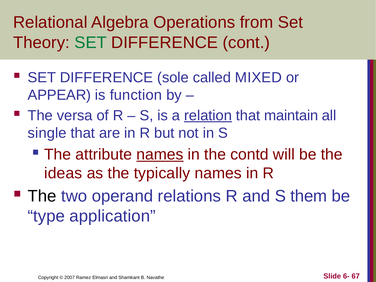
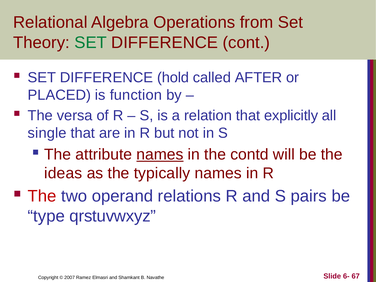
sole: sole -> hold (173, 77)
MIXED: MIXED -> AFTER (259, 77)
APPEAR: APPEAR -> PLACED (59, 95)
relation underline: present -> none (208, 116)
maintain: maintain -> explicitly (291, 116)
The colour: black -> red (42, 196)
them: them -> pairs (309, 196)
application: application -> qrstuvwxyz (113, 216)
